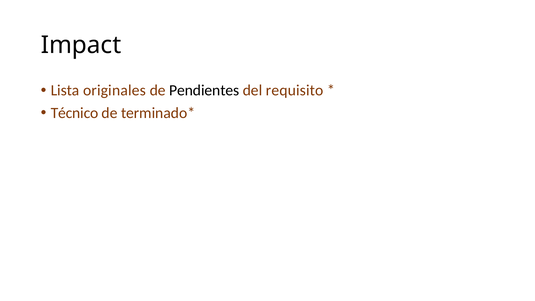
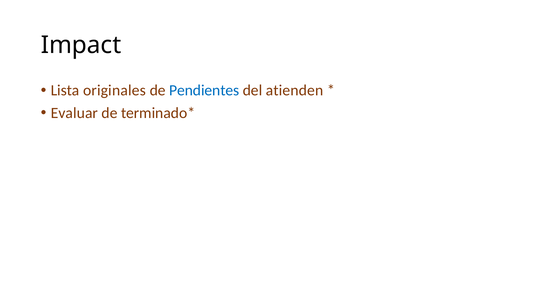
Pendientes colour: black -> blue (204, 90)
requisito: requisito -> atienden (295, 90)
Técnico: Técnico -> Evaluar (74, 113)
